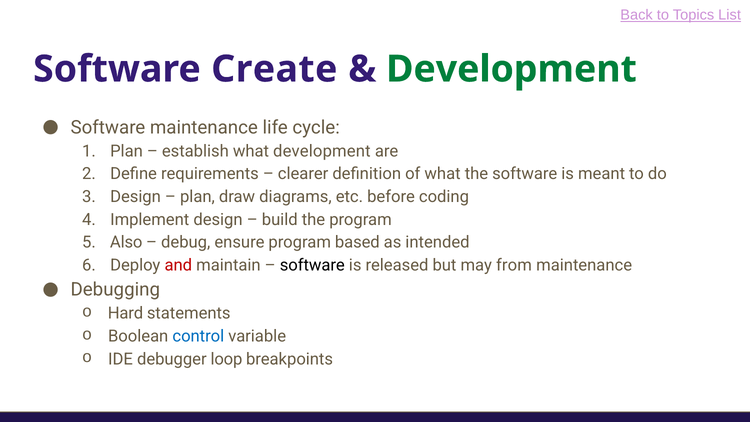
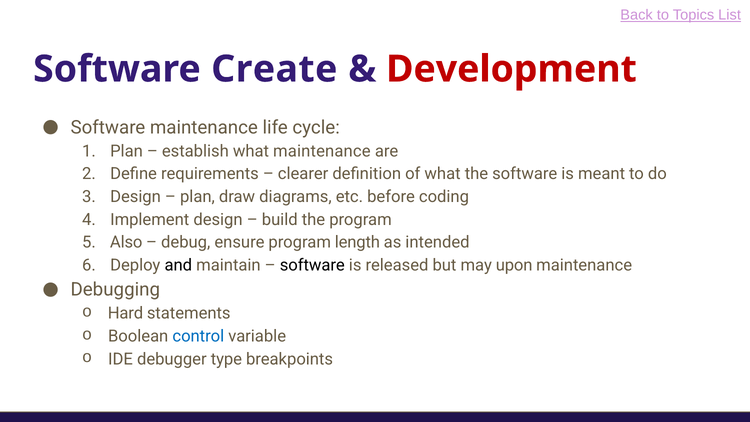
Development colour: green -> red (511, 69)
what development: development -> maintenance (322, 151)
based: based -> length (357, 242)
and colour: red -> black (178, 265)
from: from -> upon (514, 265)
loop: loop -> type (226, 359)
